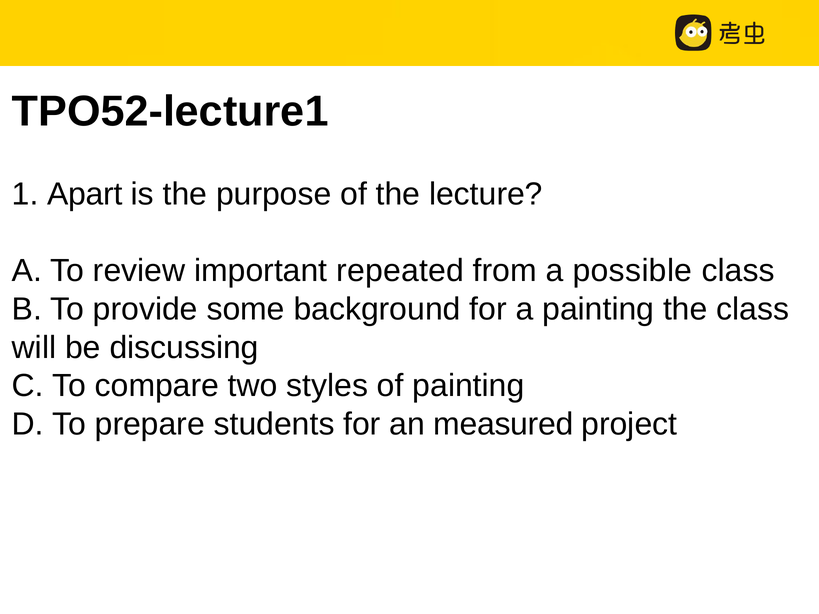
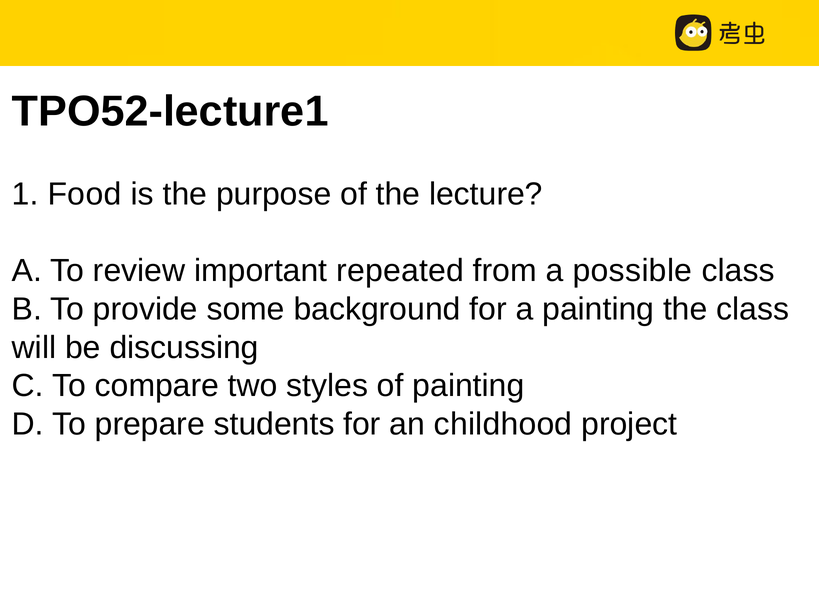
Apart: Apart -> Food (85, 194)
measured: measured -> childhood (503, 424)
